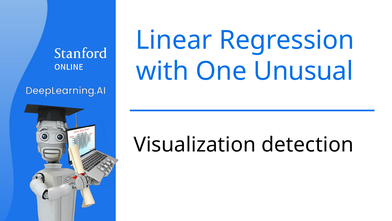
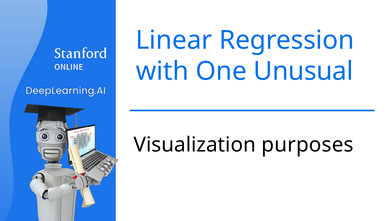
detection: detection -> purposes (307, 145)
